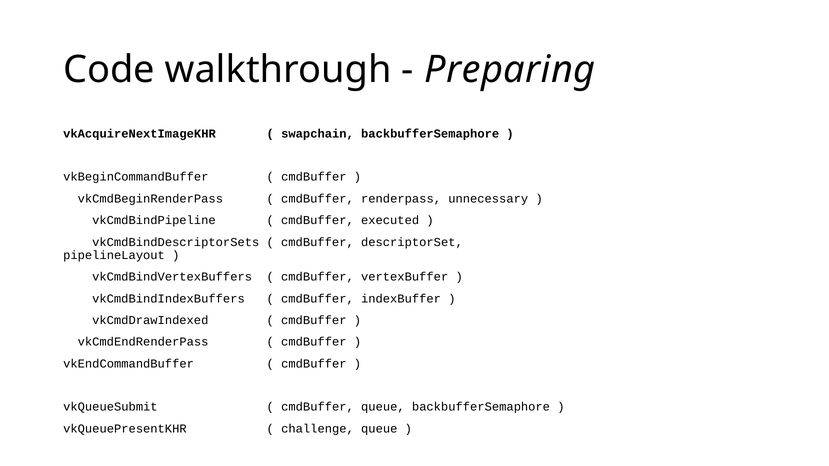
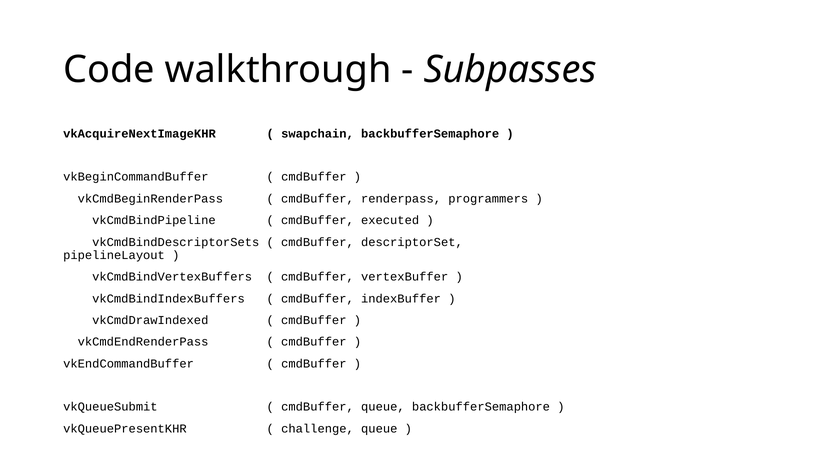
Preparing: Preparing -> Subpasses (510, 70)
unnecessary: unnecessary -> programmers (488, 199)
